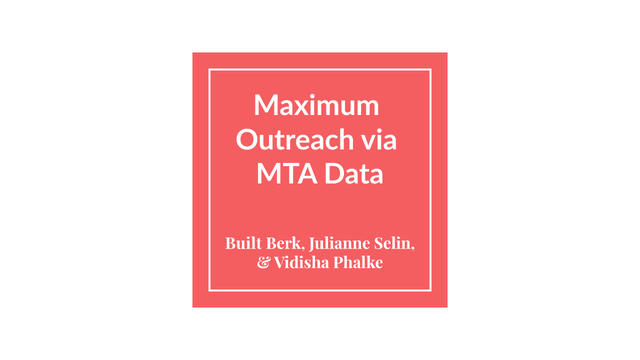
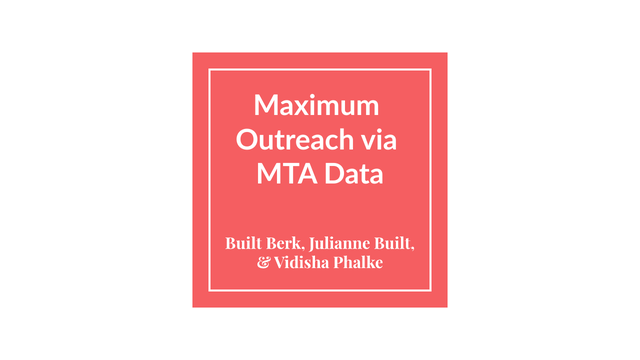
Julianne Selin: Selin -> Built (394, 244)
